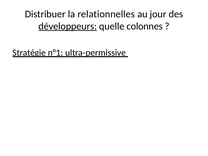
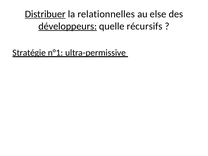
Distribuer underline: none -> present (45, 14)
jour: jour -> else (158, 14)
colonnes: colonnes -> récursifs (145, 26)
